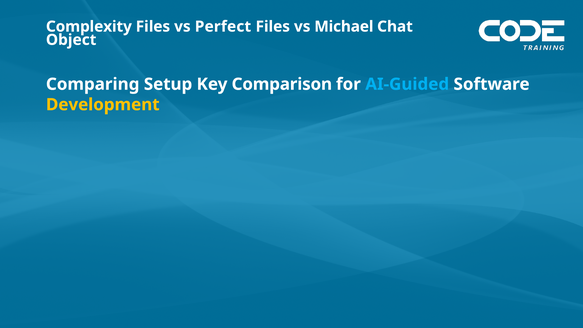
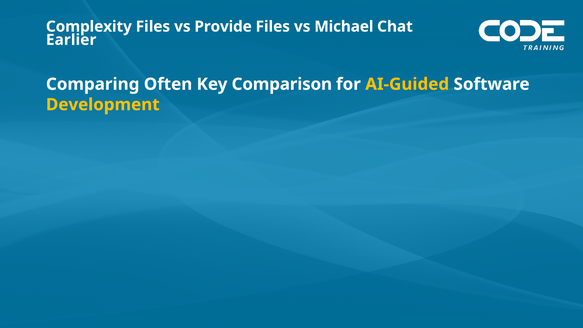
Perfect: Perfect -> Provide (223, 27)
Object: Object -> Earlier (71, 40)
Setup: Setup -> Often (168, 84)
AI-Guided colour: light blue -> yellow (407, 84)
